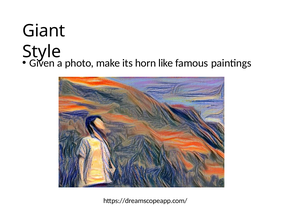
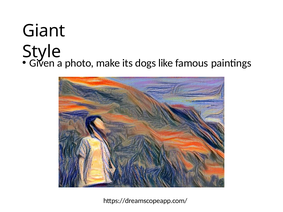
horn: horn -> dogs (146, 63)
